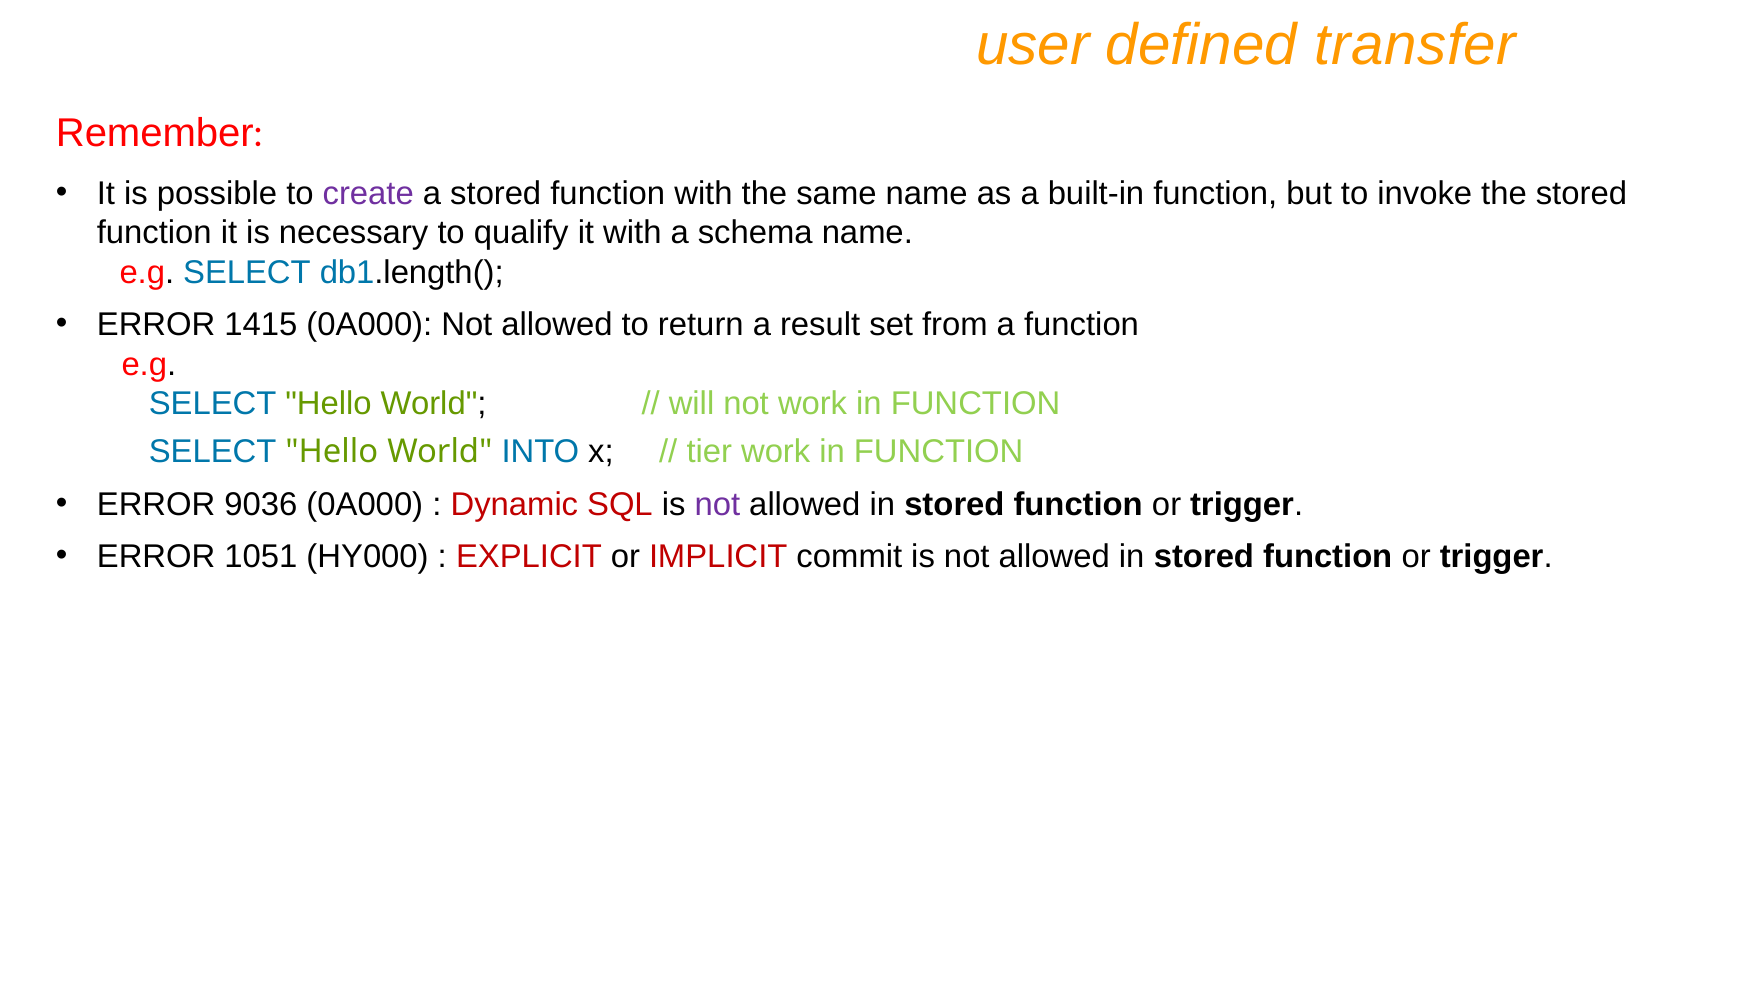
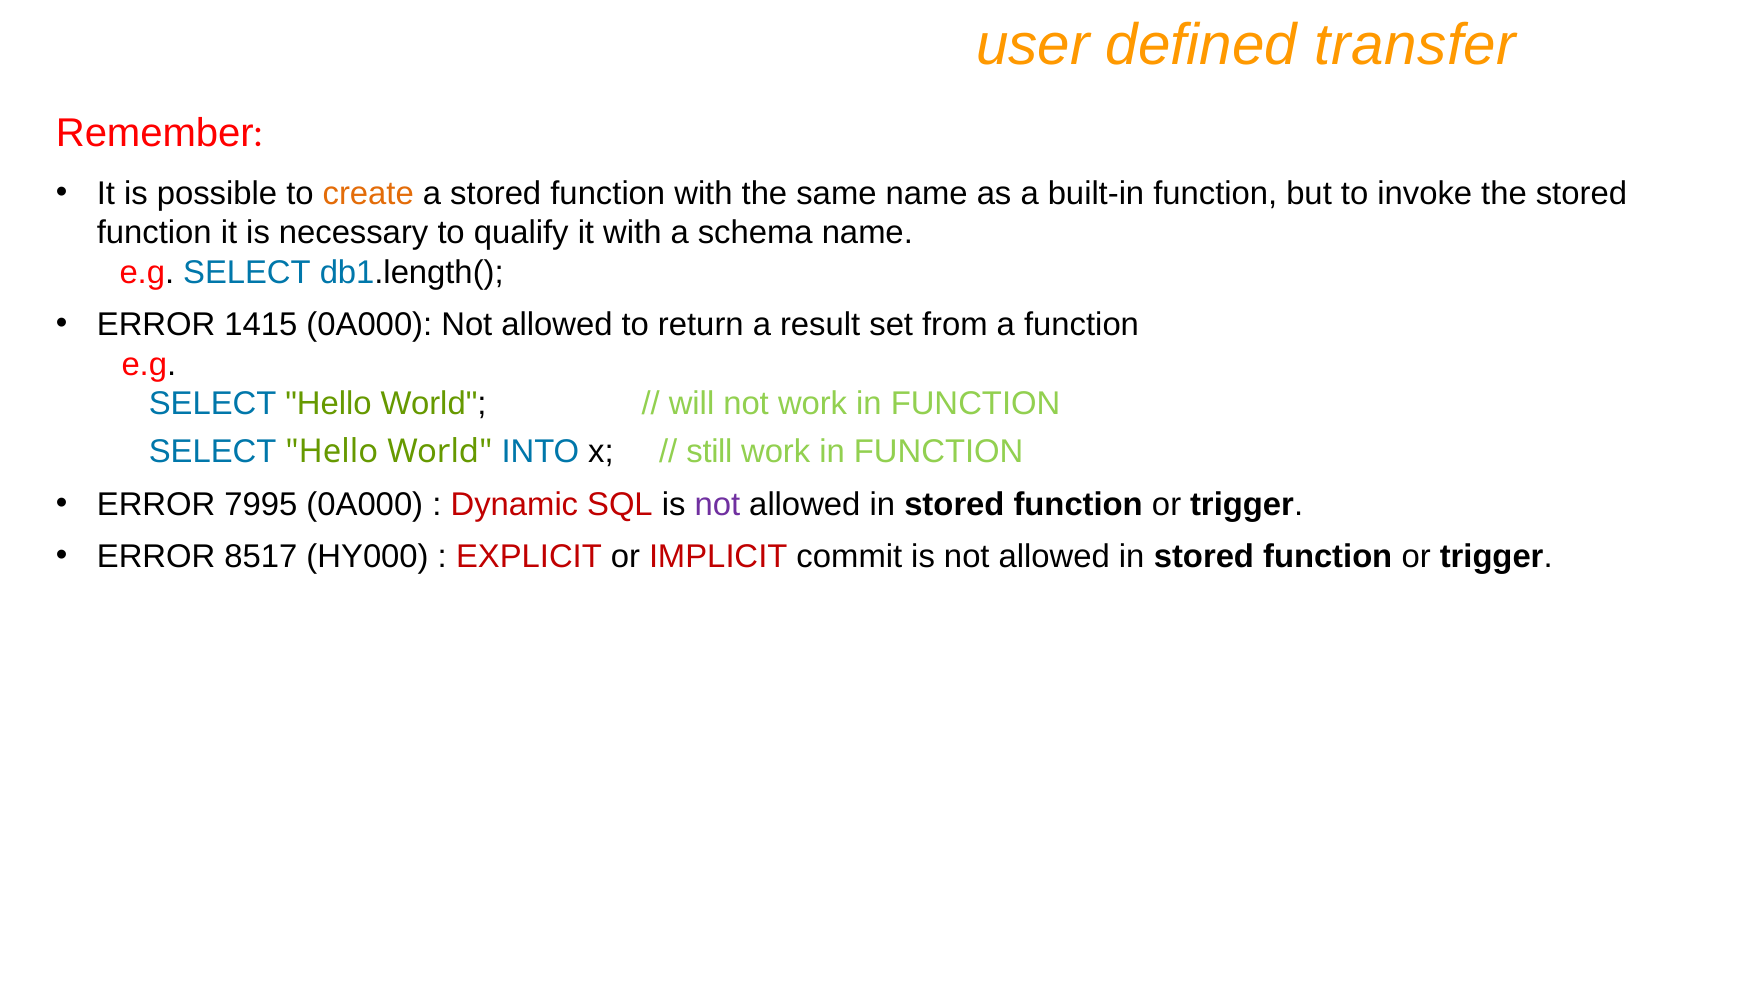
create colour: purple -> orange (368, 193)
tier: tier -> still (709, 451)
9036: 9036 -> 7995 (261, 504)
1051: 1051 -> 8517 (261, 556)
